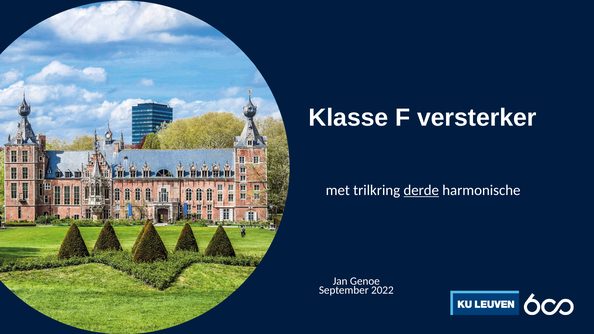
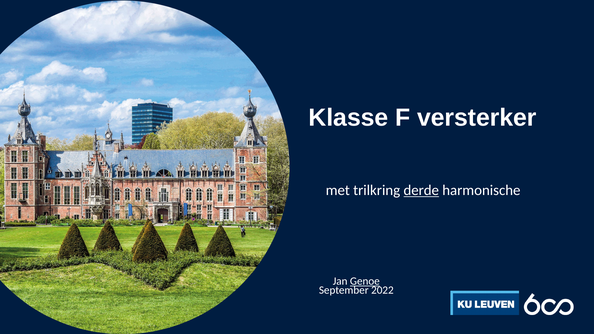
Genoe underline: none -> present (365, 281)
